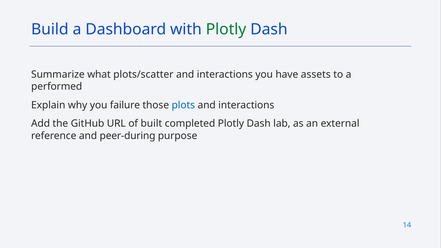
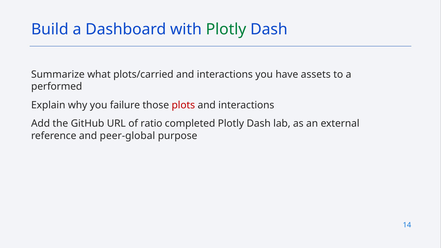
plots/scatter: plots/scatter -> plots/carried (143, 74)
plots colour: blue -> red (183, 105)
built: built -> ratio (151, 124)
peer-during: peer-during -> peer-global (127, 136)
